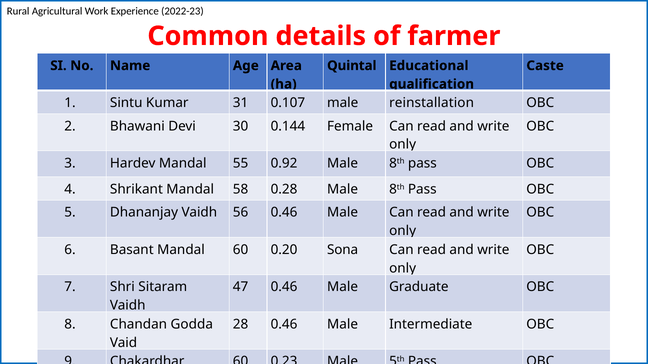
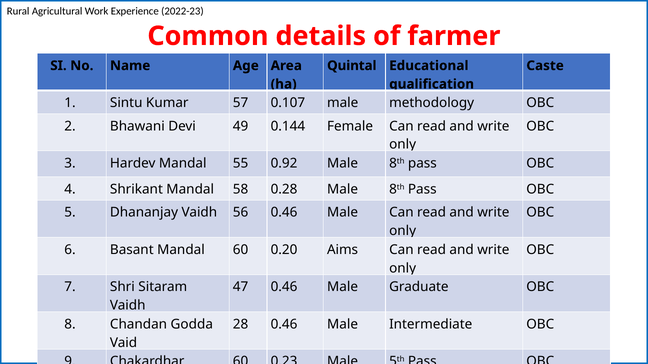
31: 31 -> 57 (241, 103)
reinstallation: reinstallation -> methodology (432, 103)
30: 30 -> 49 (241, 126)
Sona: Sona -> Aims (343, 250)
